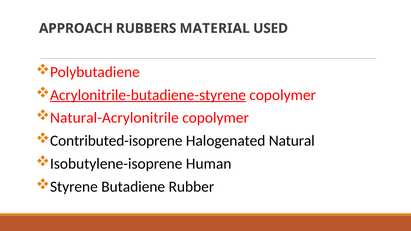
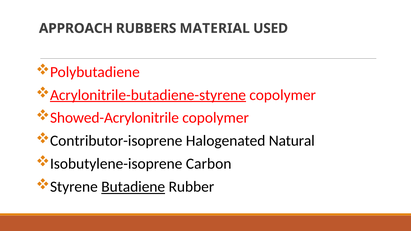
Natural-Acrylonitrile: Natural-Acrylonitrile -> Showed-Acrylonitrile (114, 118)
Contributed-isoprene: Contributed-isoprene -> Contributor-isoprene (116, 141)
Human: Human -> Carbon (209, 164)
Butadiene underline: none -> present (133, 187)
